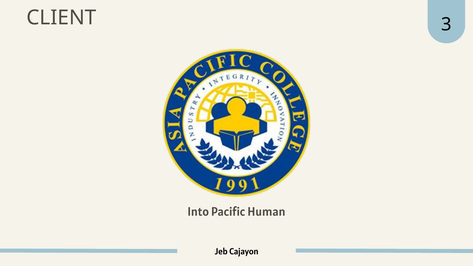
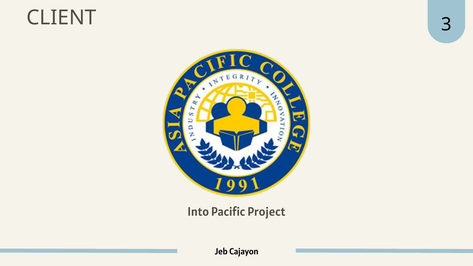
Human: Human -> Project (267, 212)
